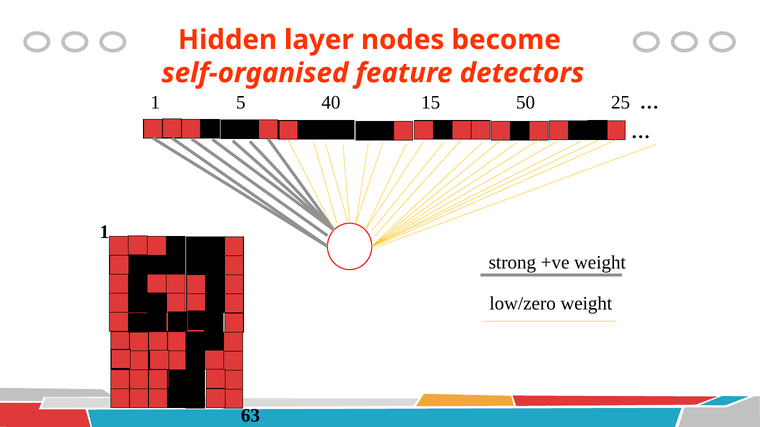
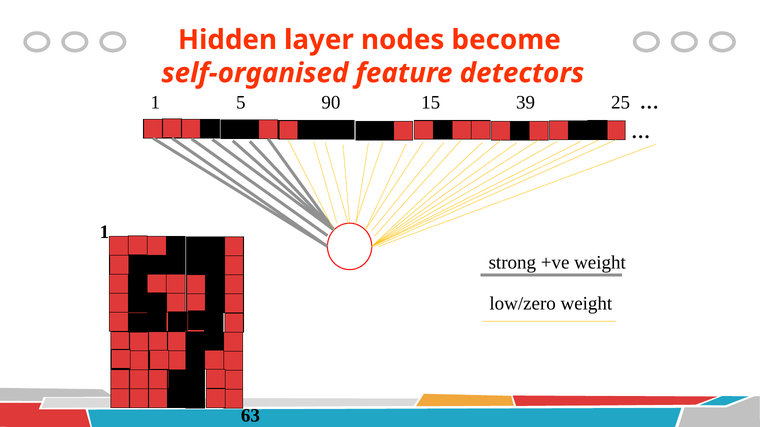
40: 40 -> 90 (331, 103)
50: 50 -> 39 (526, 103)
